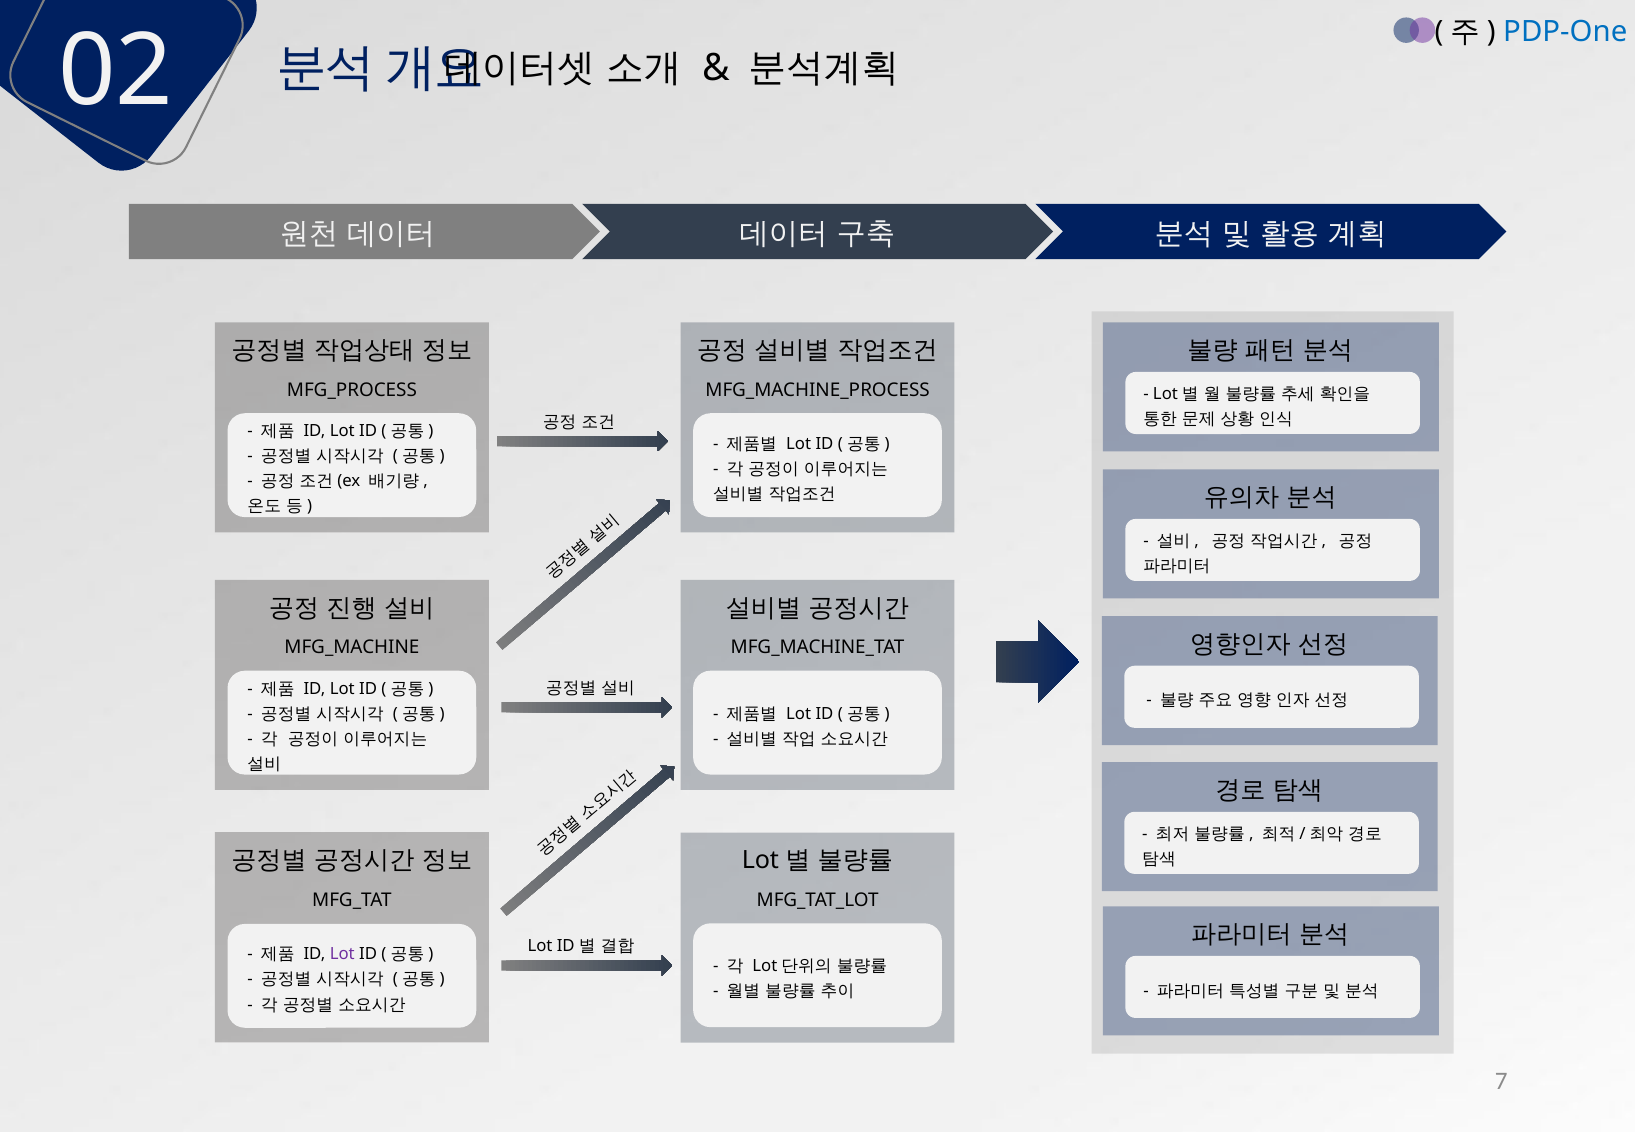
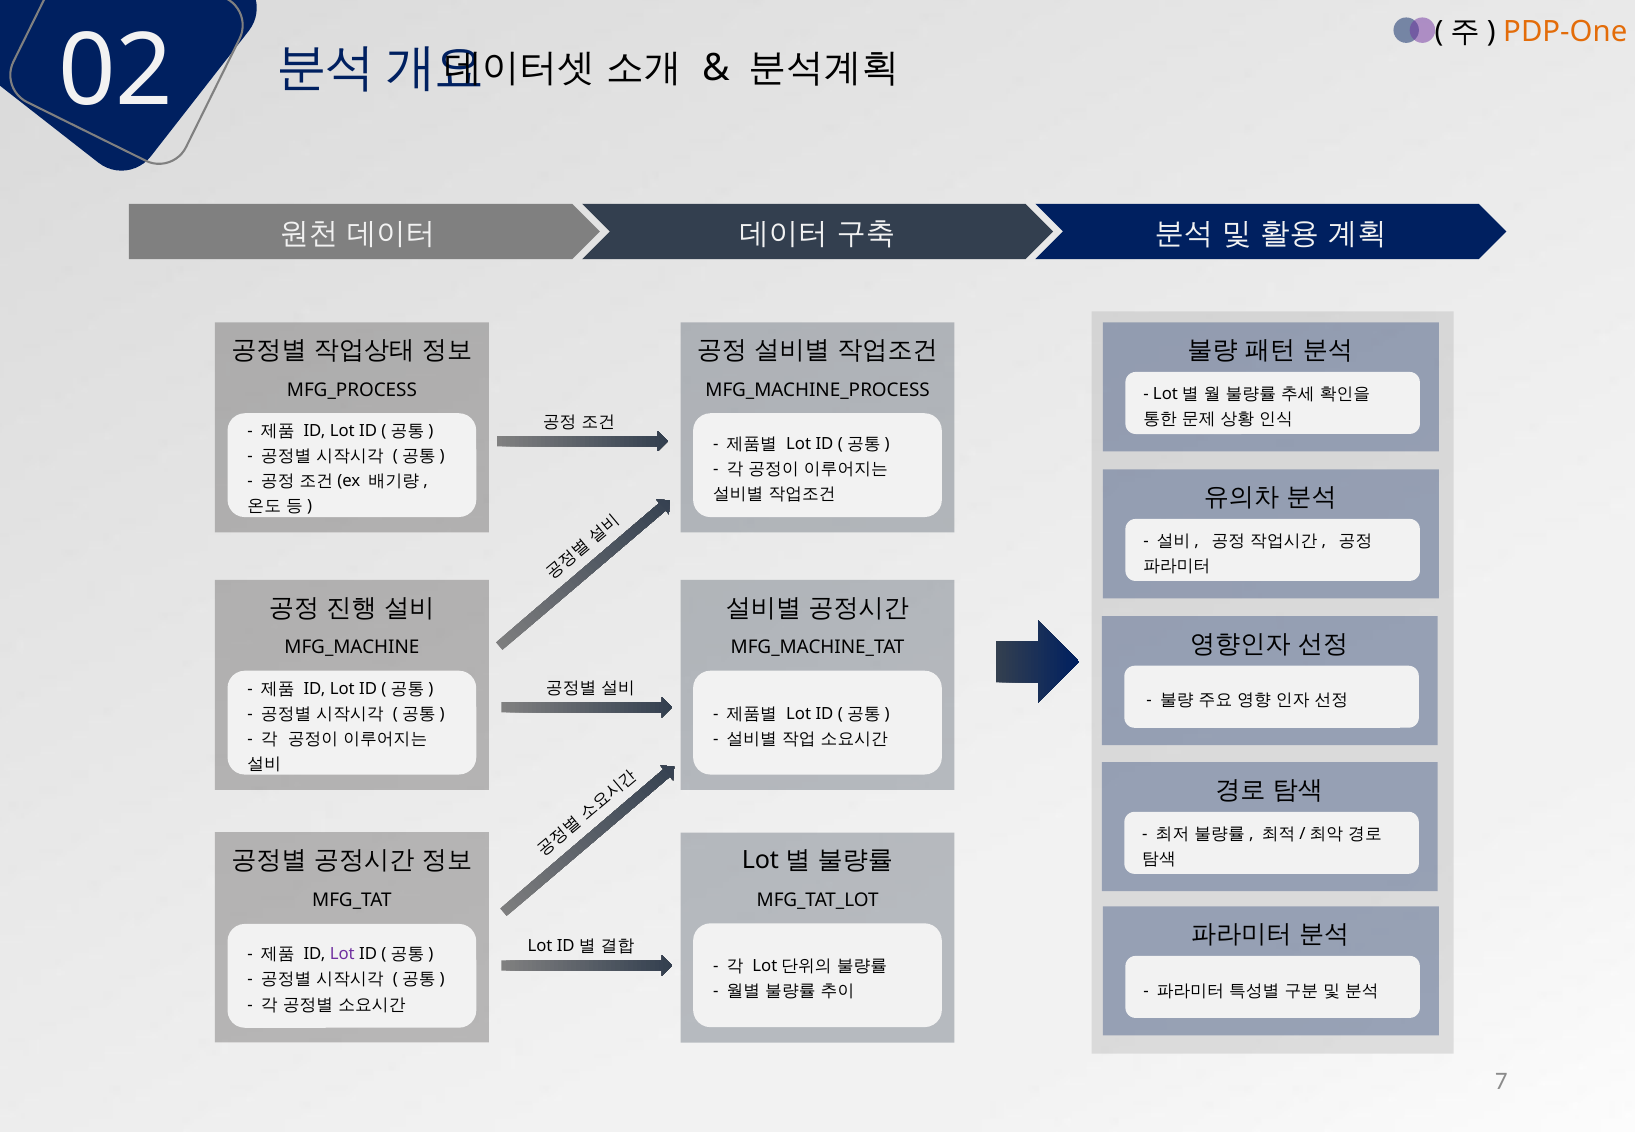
PDP-One colour: blue -> orange (1565, 32)
